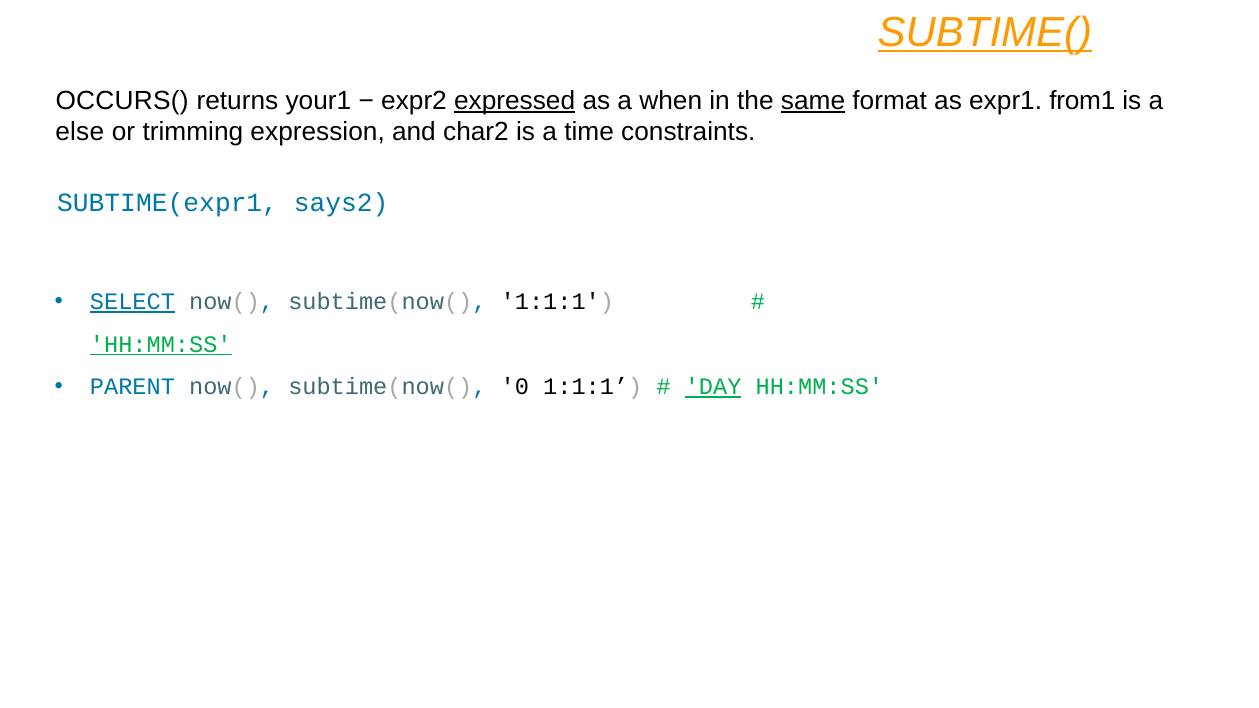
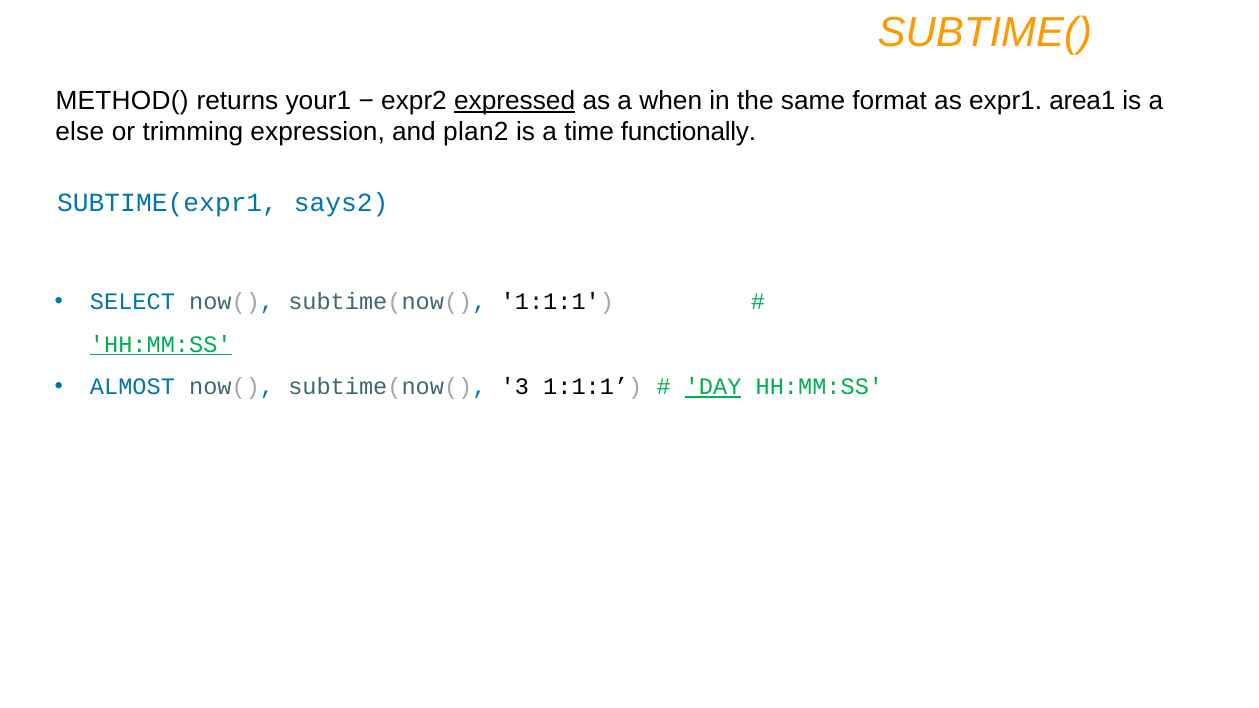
SUBTIME( underline: present -> none (985, 33)
OCCURS(: OCCURS( -> METHOD( (122, 101)
same underline: present -> none (813, 101)
from1: from1 -> area1 (1082, 101)
char2: char2 -> plan2 (476, 132)
constraints: constraints -> functionally (688, 132)
SELECT underline: present -> none (132, 302)
PARENT: PARENT -> ALMOST (132, 387)
0: 0 -> 3 (515, 387)
